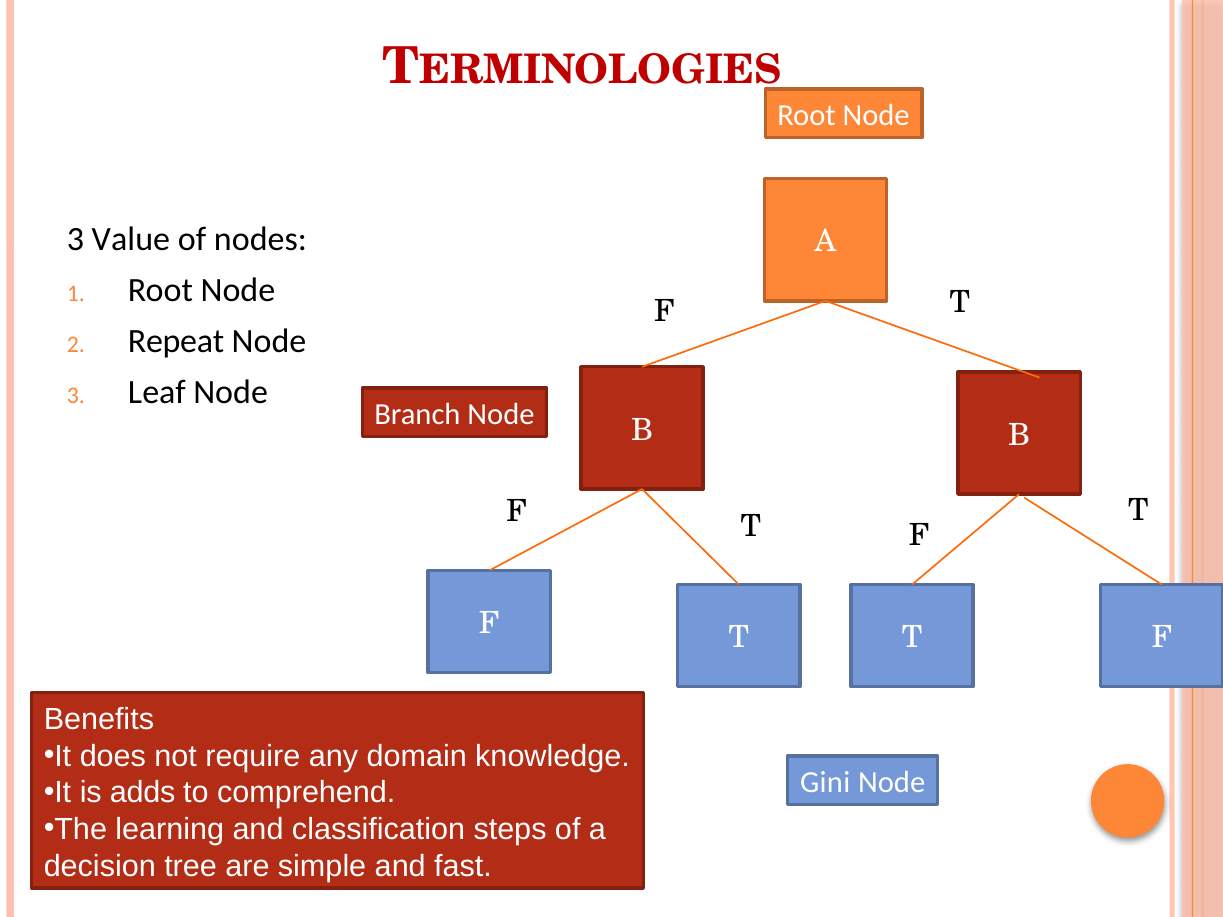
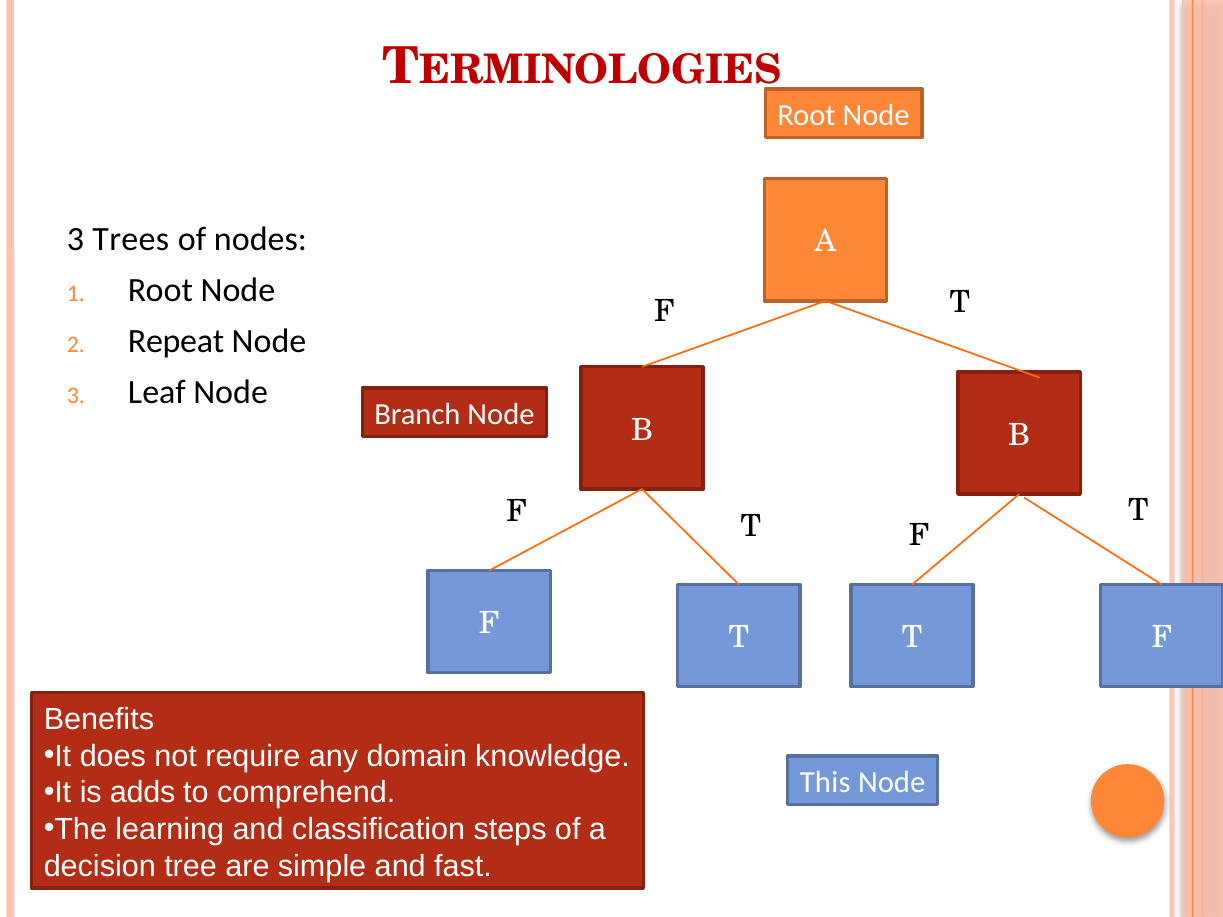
Value: Value -> Trees (131, 240)
Gini: Gini -> This (825, 783)
